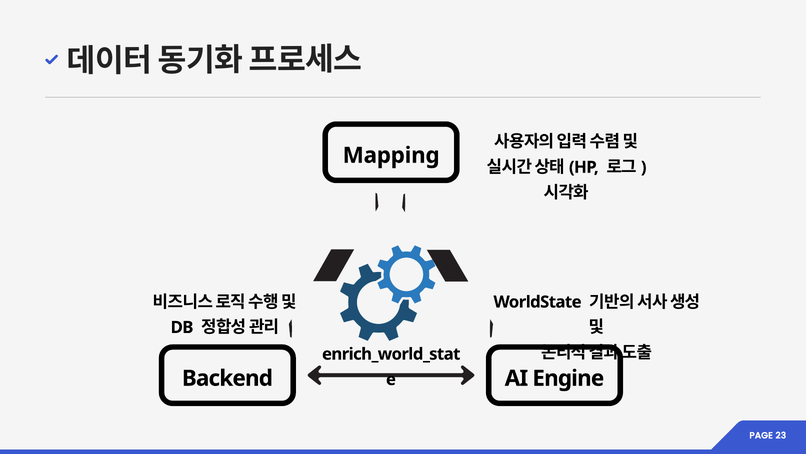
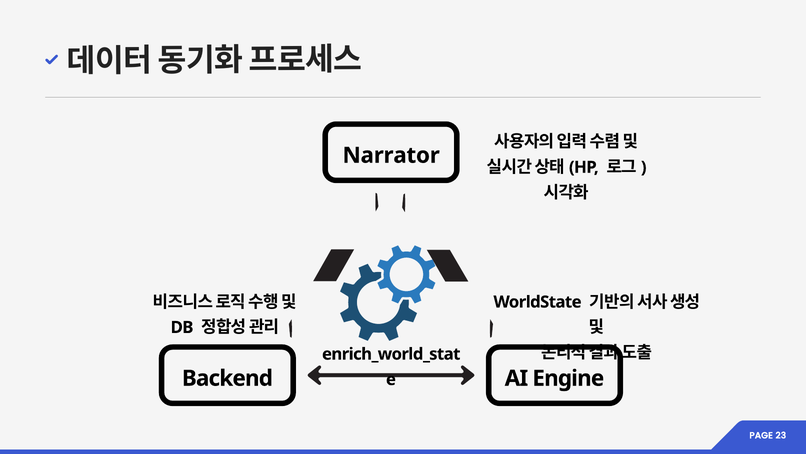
Mapping: Mapping -> Narrator (391, 155)
